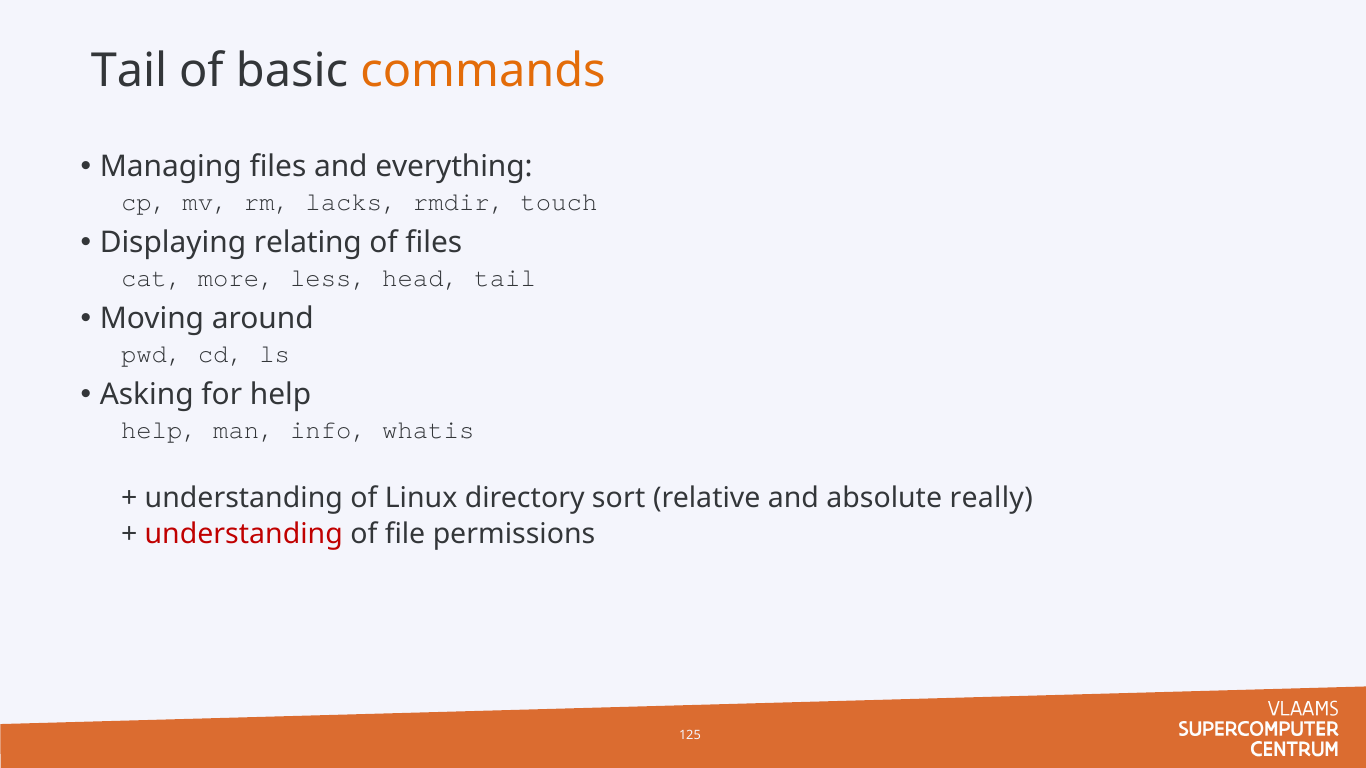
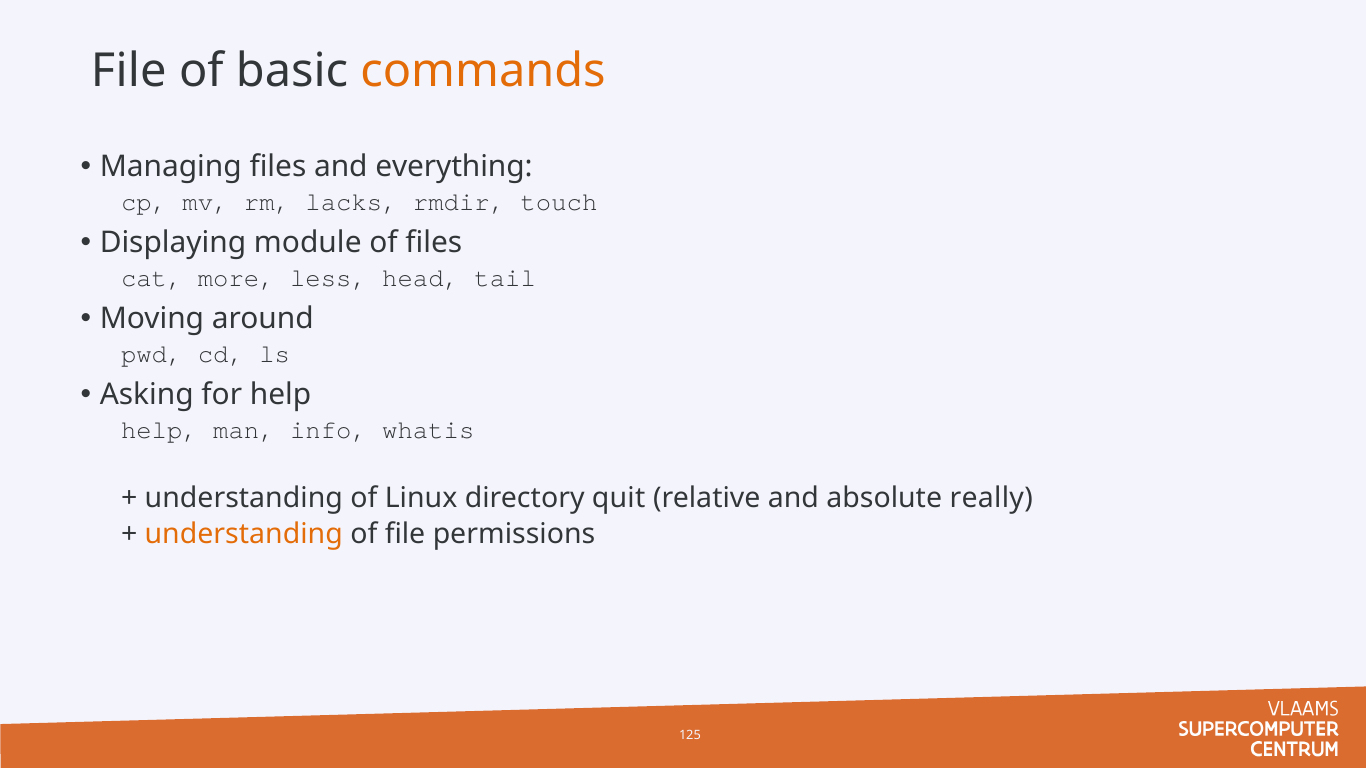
Tail: Tail -> File (129, 71)
relating: relating -> module (308, 243)
sort: sort -> quit (619, 498)
understanding colour: red -> orange (244, 534)
